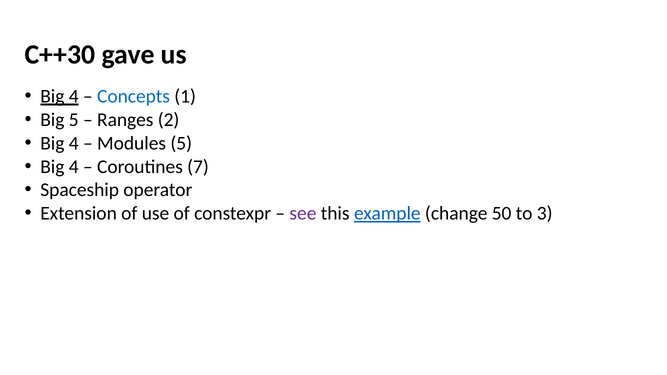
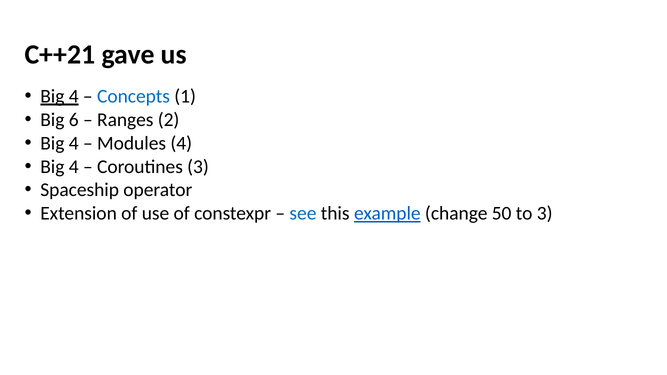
C++30: C++30 -> C++21 (60, 54)
Big 5: 5 -> 6 (74, 120)
Modules 5: 5 -> 4 (181, 143)
Coroutines 7: 7 -> 3 (198, 167)
see colour: purple -> blue (303, 214)
